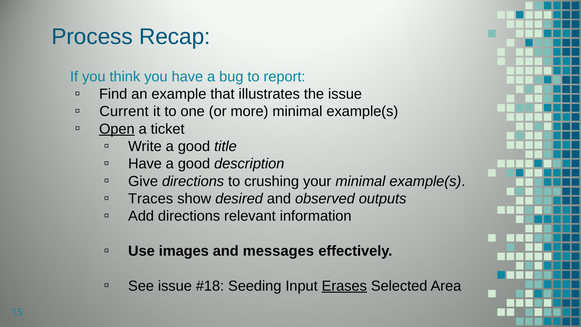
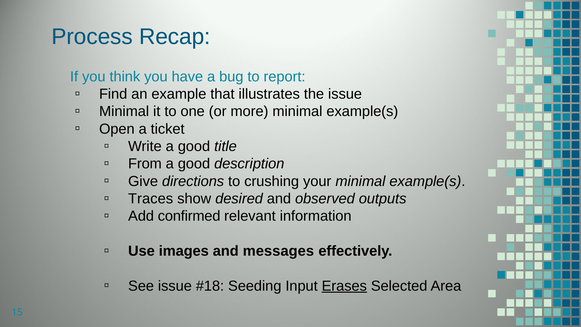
Current: Current -> Minimal (124, 111)
Open underline: present -> none (117, 129)
Have: Have -> From (145, 164)
Add directions: directions -> confirmed (189, 216)
